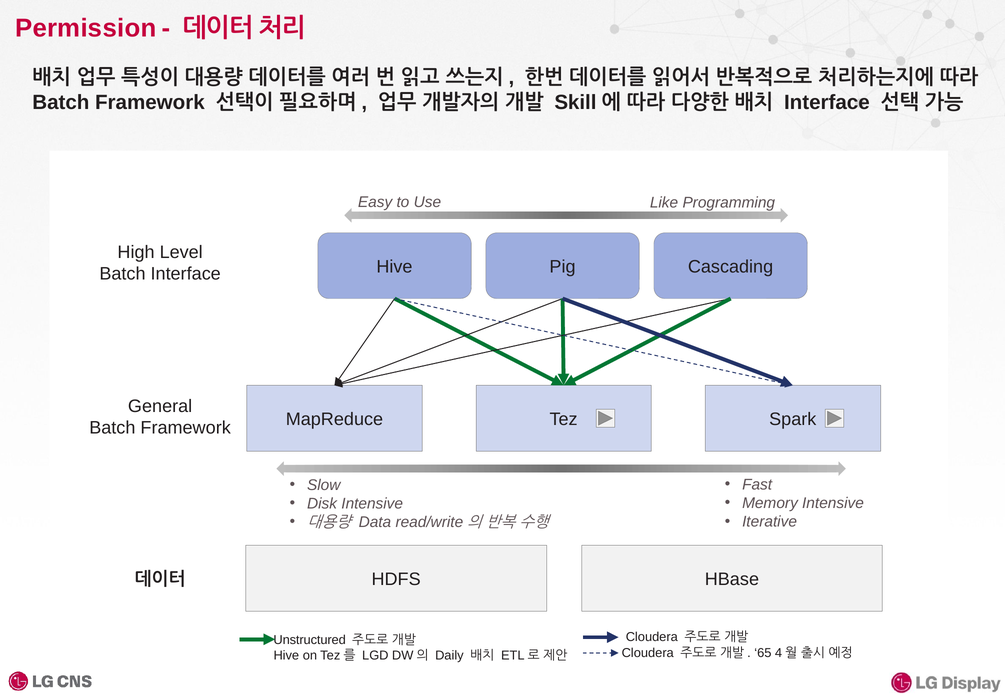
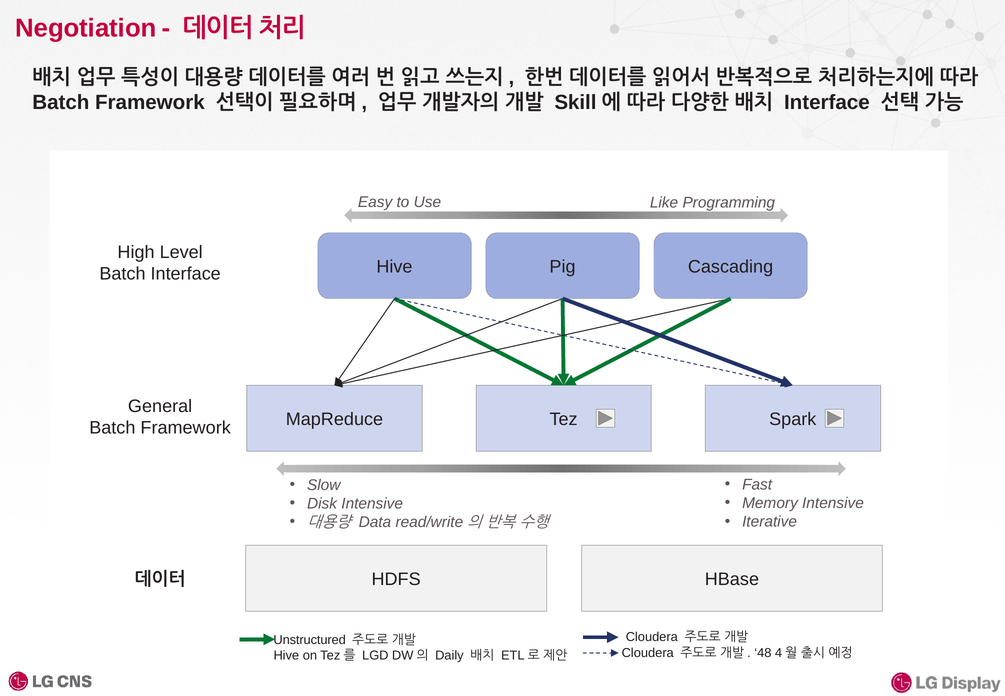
Permission: Permission -> Negotiation (86, 28)
65: 65 -> 48 (763, 653)
